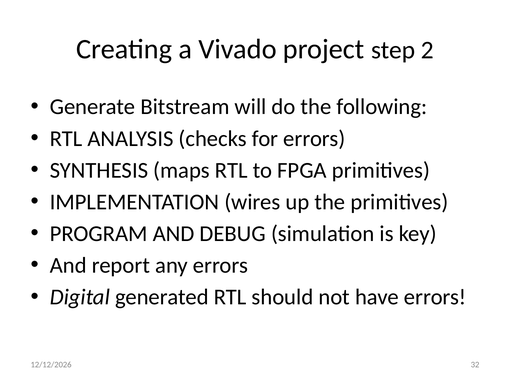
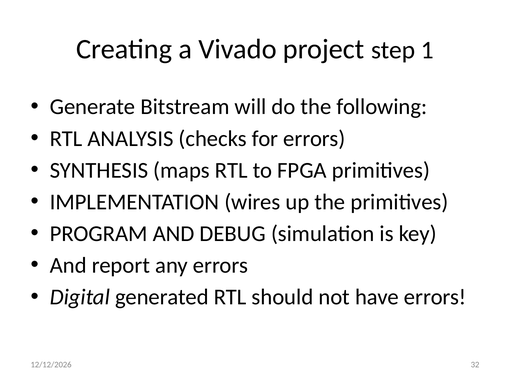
2: 2 -> 1 (427, 50)
